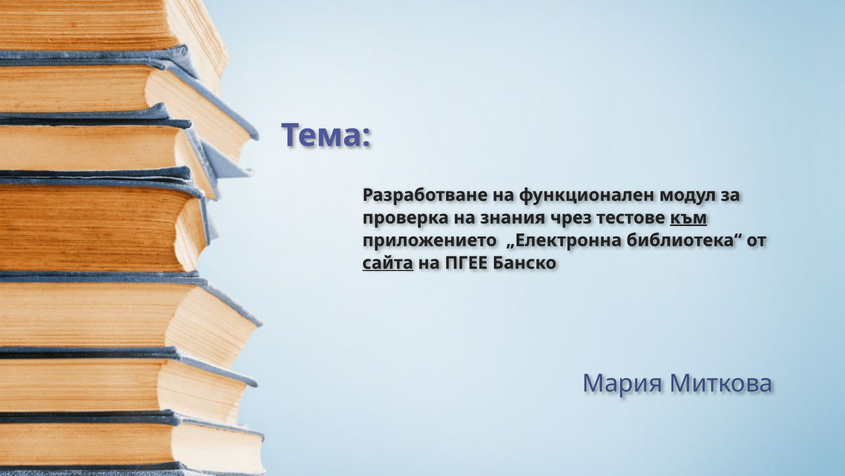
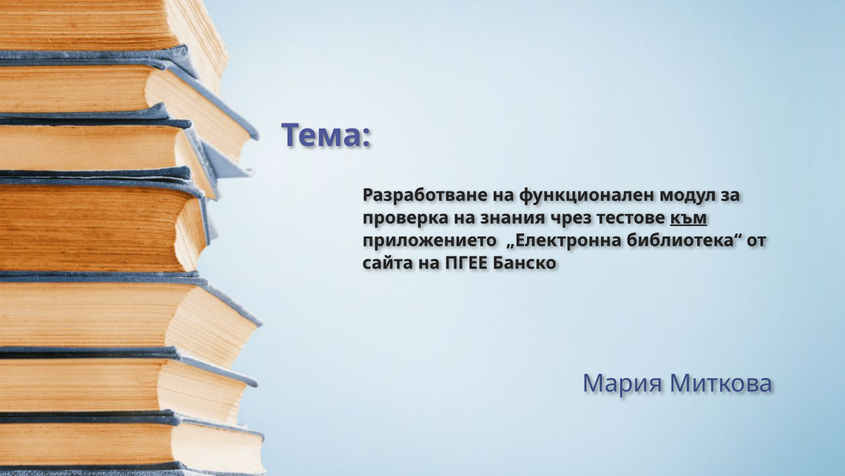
сайта underline: present -> none (388, 263)
